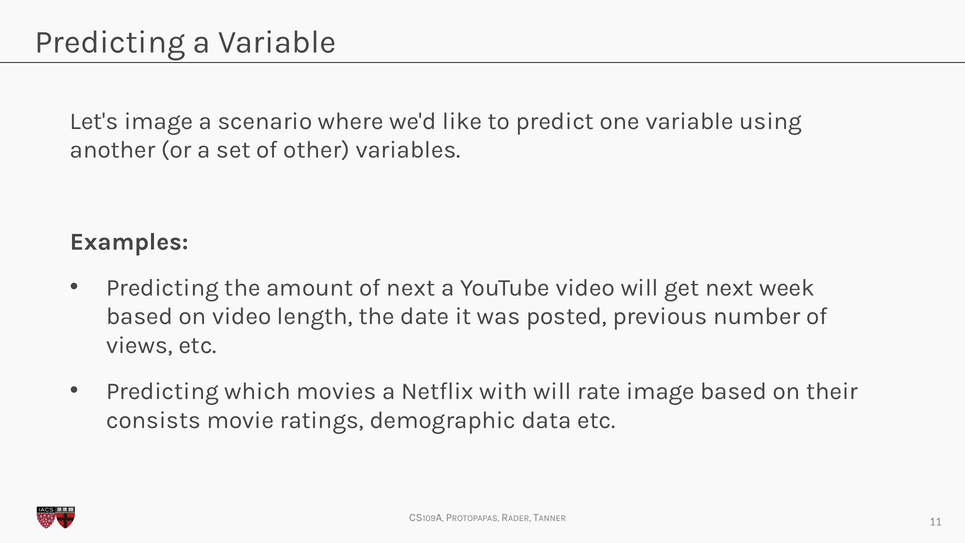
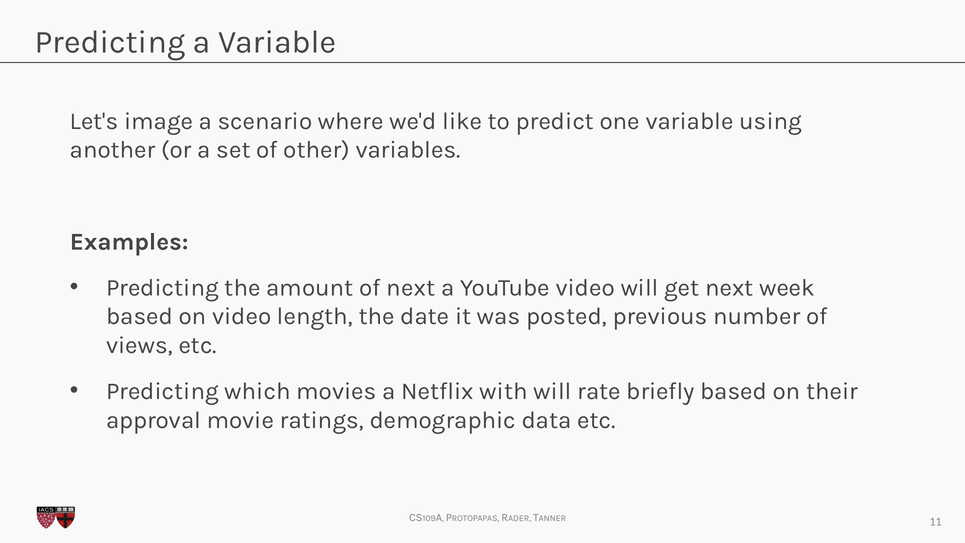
rate image: image -> briefly (660, 391)
consists: consists -> approval (154, 420)
